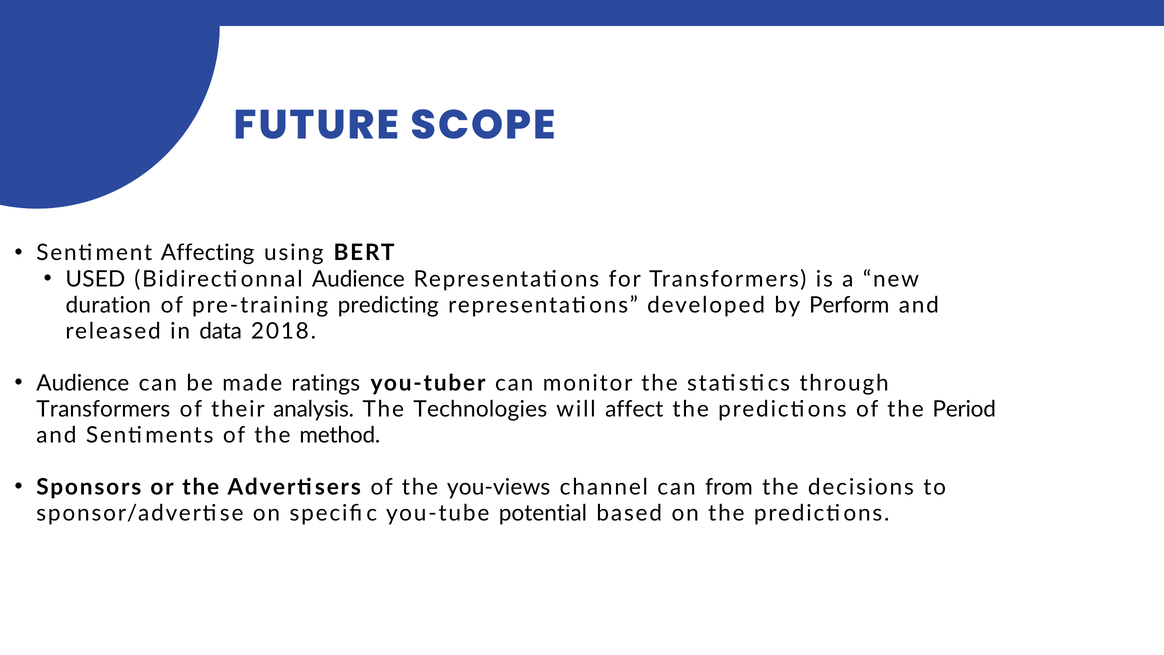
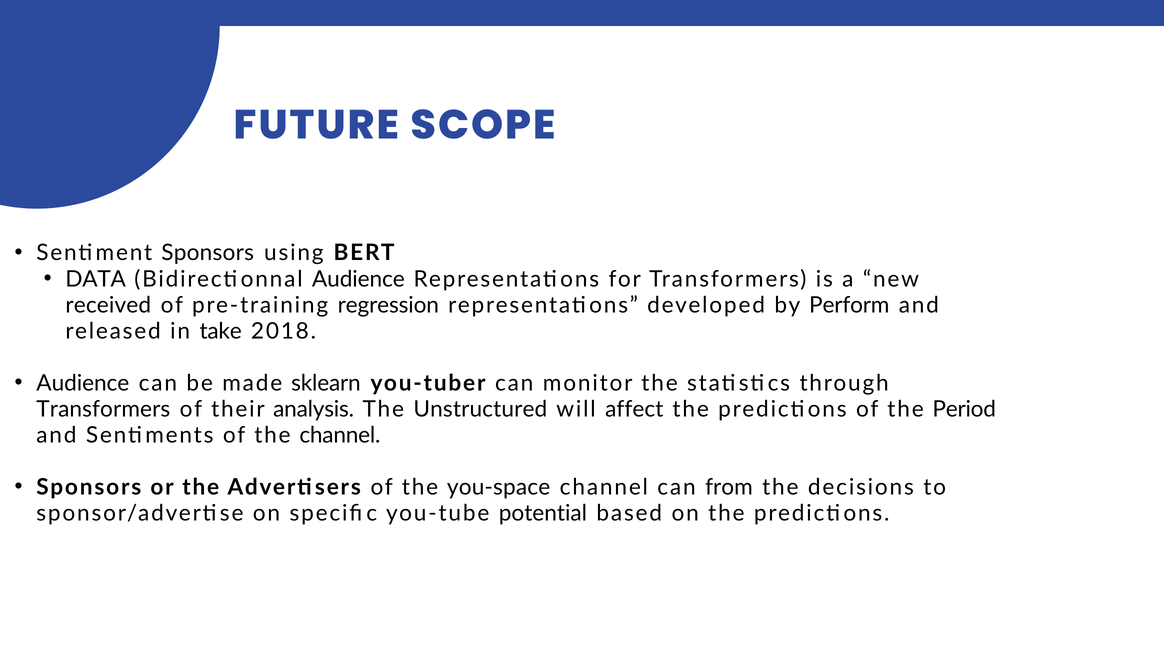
Sentiment Affecting: Affecting -> Sponsors (208, 253)
USED: USED -> DATA (96, 279)
duration: duration -> received (108, 305)
predicting: predicting -> regression (388, 305)
data: data -> take (221, 331)
ratings: ratings -> sklearn (326, 383)
Technologies: Technologies -> Unstructured (480, 409)
the method: method -> channel (340, 435)
you-views: you-views -> you-space (499, 487)
